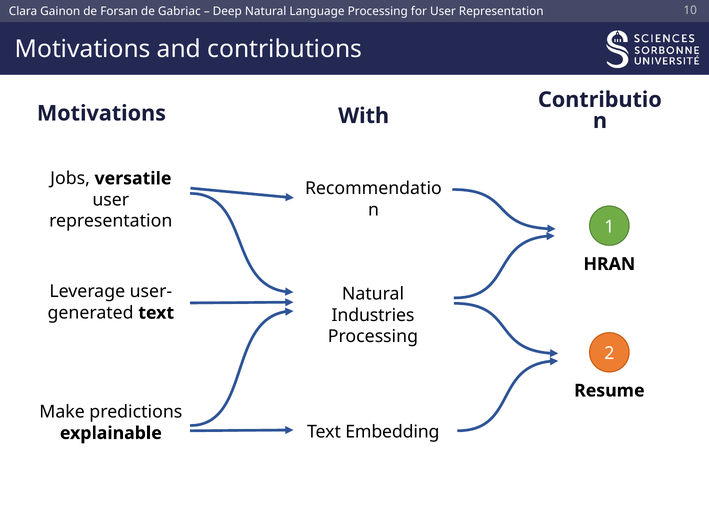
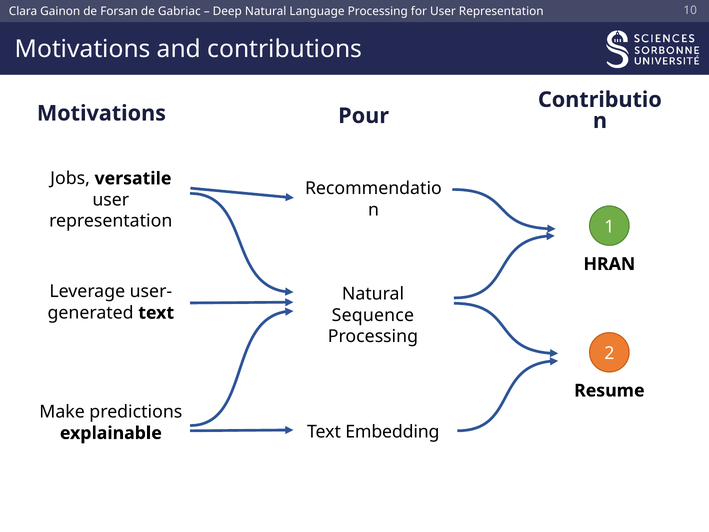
With: With -> Pour (364, 116)
Industries: Industries -> Sequence (373, 315)
